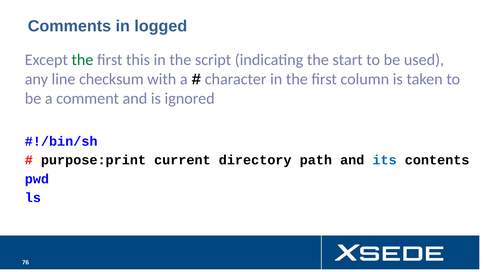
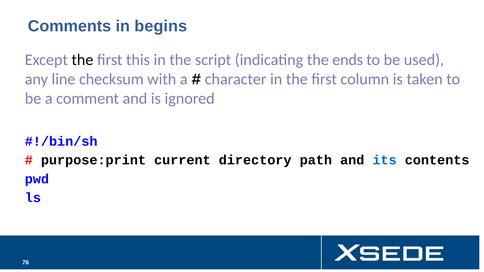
logged: logged -> begins (161, 26)
the colour: green -> black (82, 60)
start: start -> ends (348, 60)
